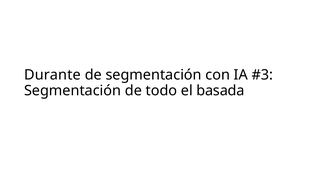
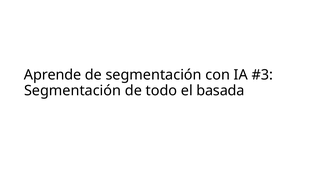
Durante: Durante -> Aprende (53, 75)
